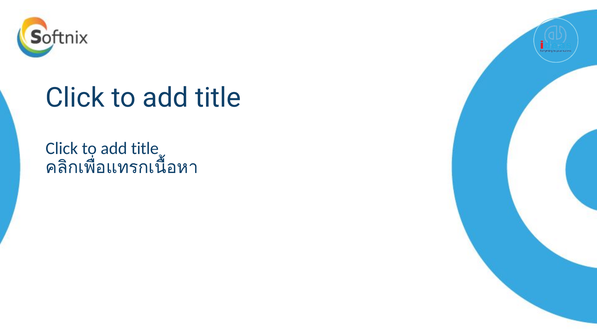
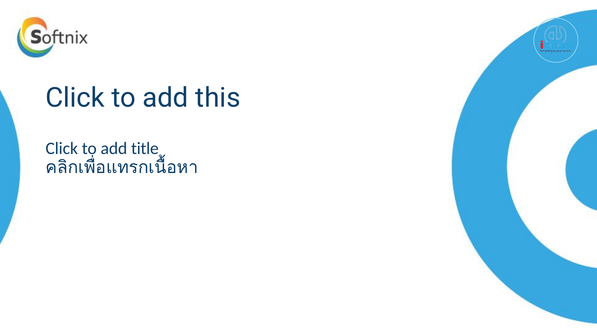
title: title -> this (218, 98)
